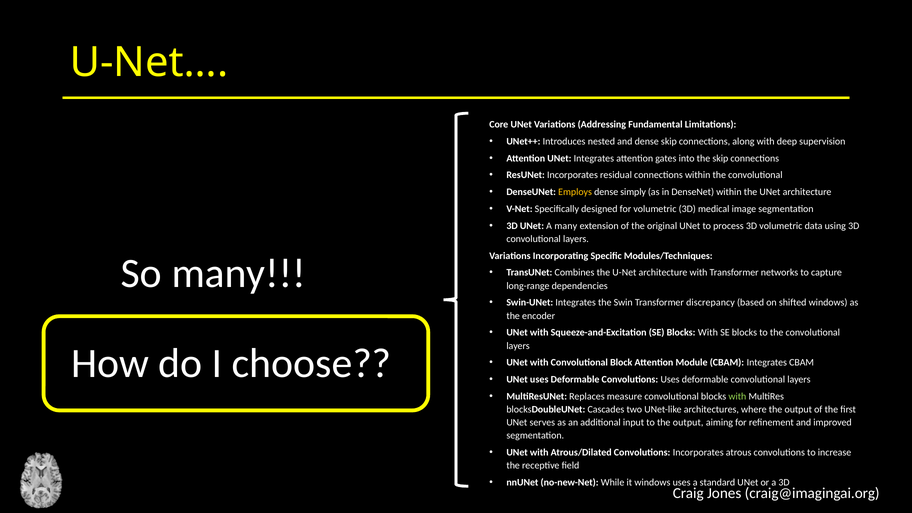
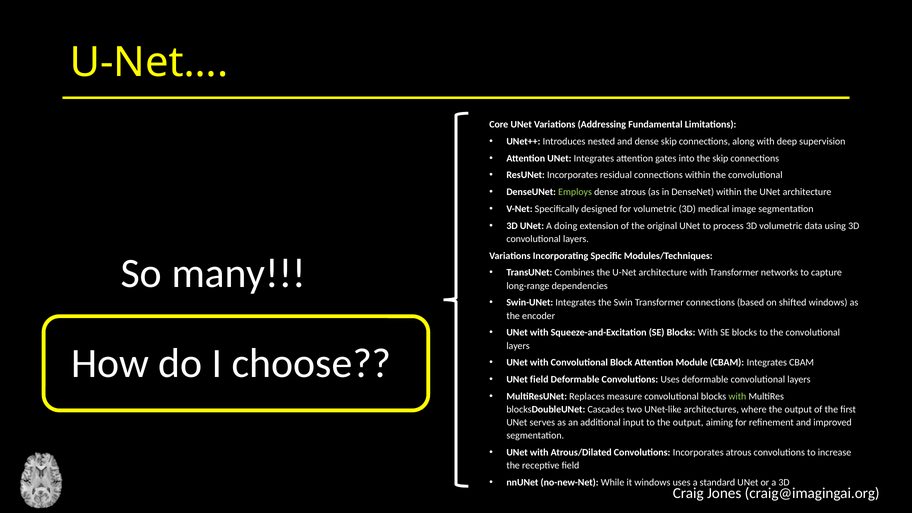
Employs colour: yellow -> light green (575, 192)
dense simply: simply -> atrous (633, 192)
A many: many -> doing (566, 226)
Transformer discrepancy: discrepancy -> connections (711, 303)
UNet uses: uses -> field (539, 379)
